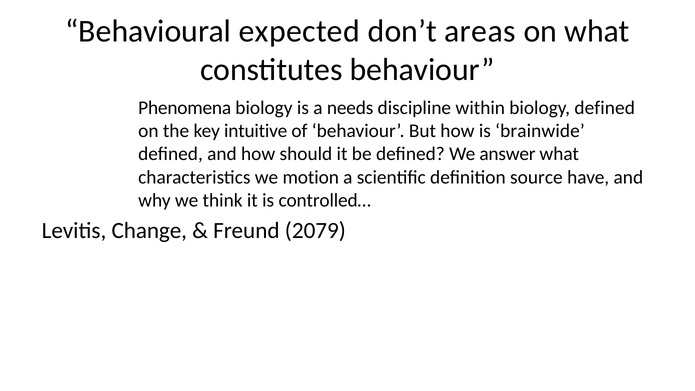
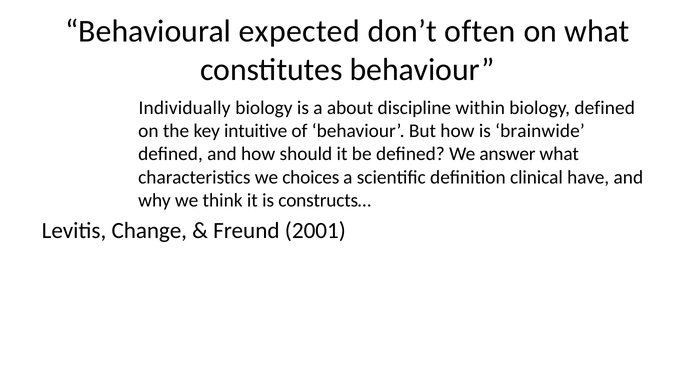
areas: areas -> often (480, 31)
Phenomena: Phenomena -> Individually (185, 108)
needs: needs -> about (350, 108)
motion: motion -> choices (311, 177)
source: source -> clinical (536, 177)
controlled…: controlled… -> constructs… (325, 200)
2079: 2079 -> 2001 (315, 231)
